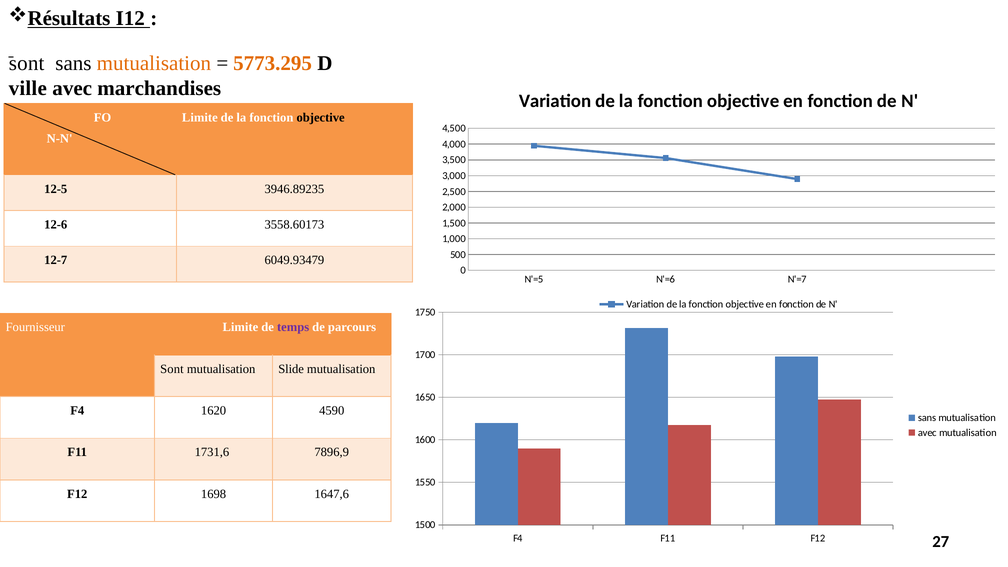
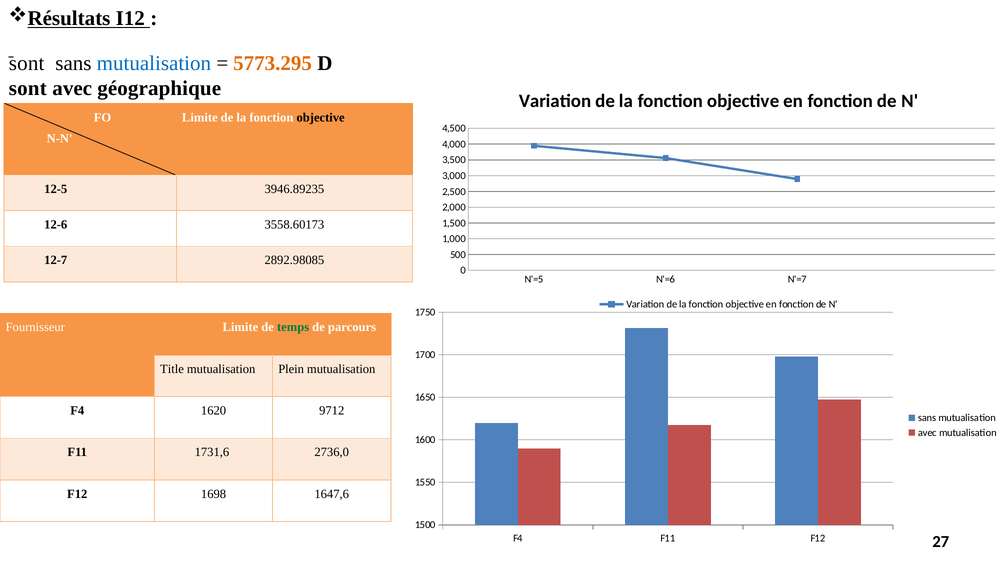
mutualisation colour: orange -> blue (154, 63)
ville: ville -> sont (28, 88)
marchandises: marchandises -> géographique (159, 88)
6049.93479: 6049.93479 -> 2892.98085 (294, 260)
temps colour: purple -> green (293, 327)
Sont: Sont -> Title (172, 369)
Slide: Slide -> Plein (291, 369)
4590: 4590 -> 9712 (332, 411)
7896,9: 7896,9 -> 2736,0 (332, 452)
